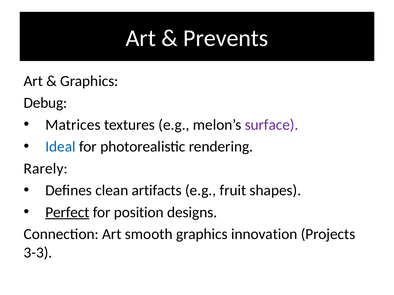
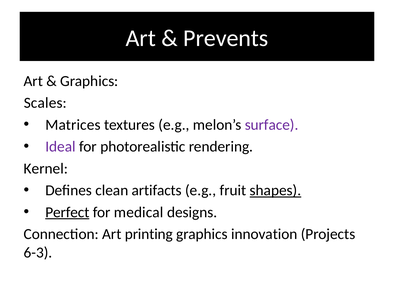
Debug: Debug -> Scales (45, 103)
Ideal colour: blue -> purple (60, 147)
Rarely: Rarely -> Kernel (46, 169)
shapes underline: none -> present (275, 191)
position: position -> medical (139, 213)
smooth: smooth -> printing (149, 235)
3-3: 3-3 -> 6-3 (38, 253)
